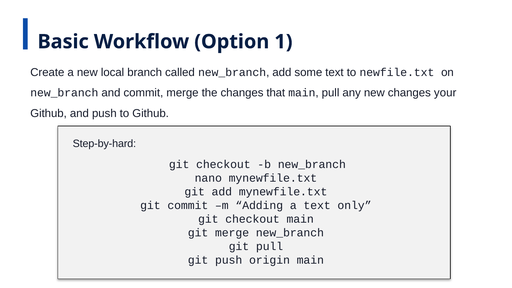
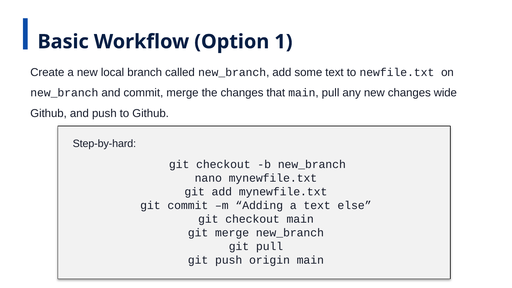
your: your -> wide (445, 93)
only: only -> else (355, 205)
